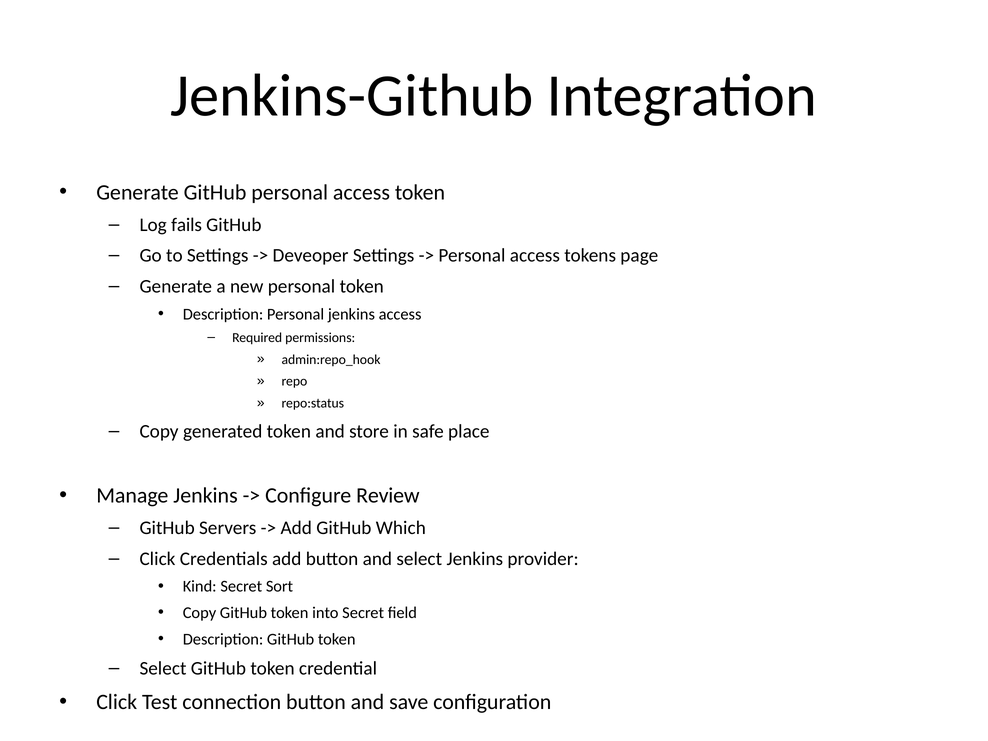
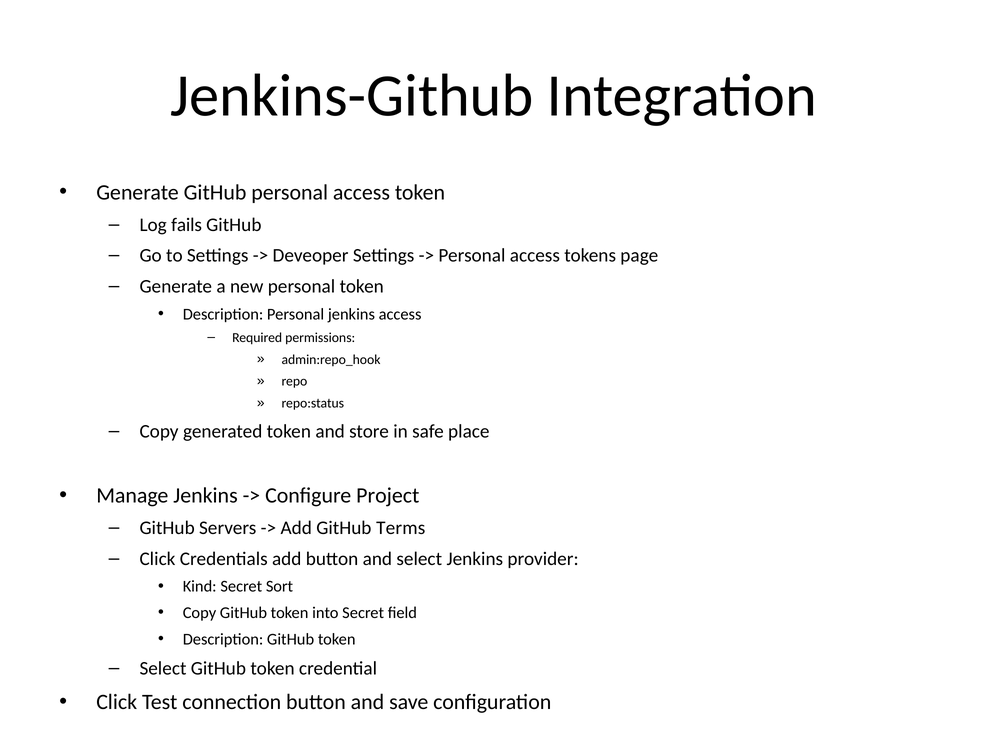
Review: Review -> Project (388, 496)
Which: Which -> Terms (401, 528)
